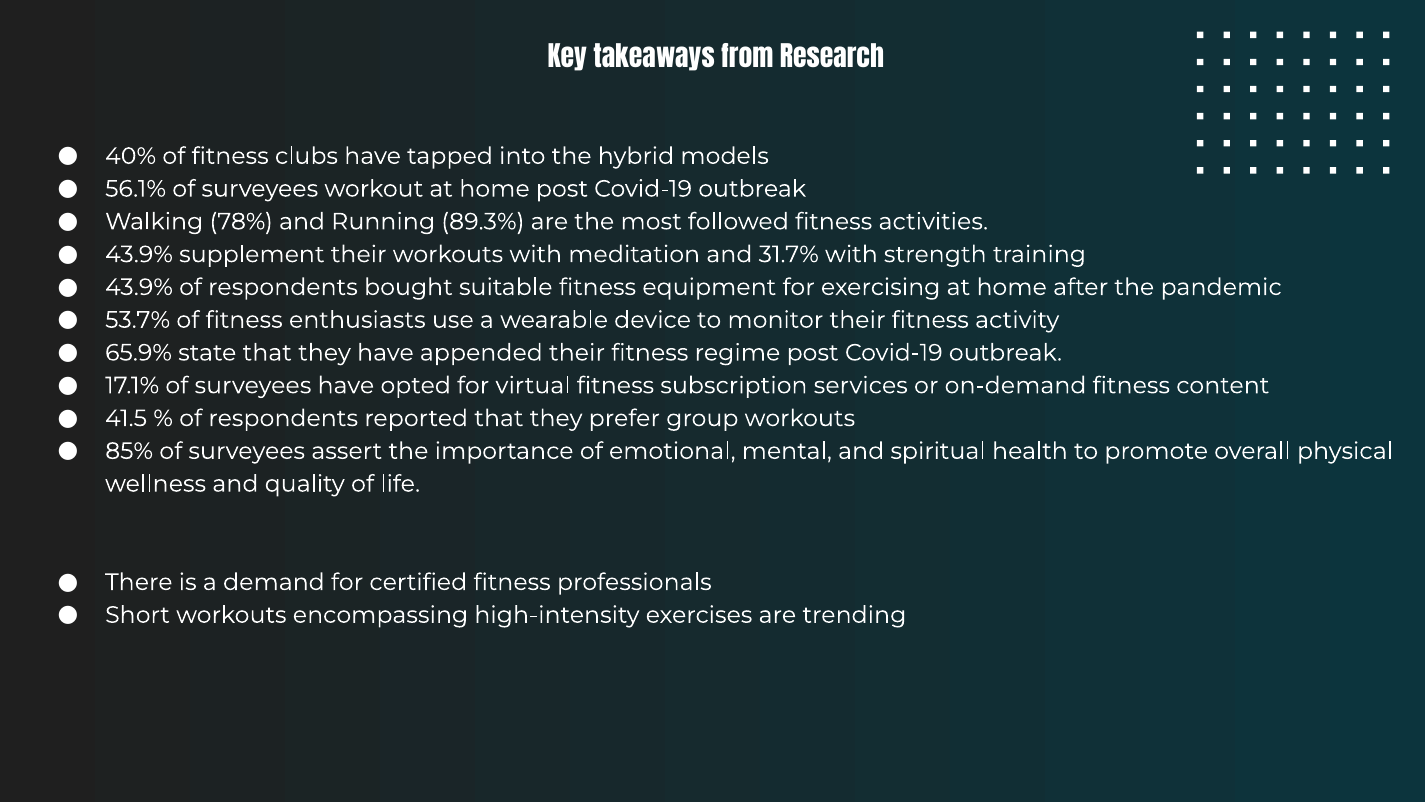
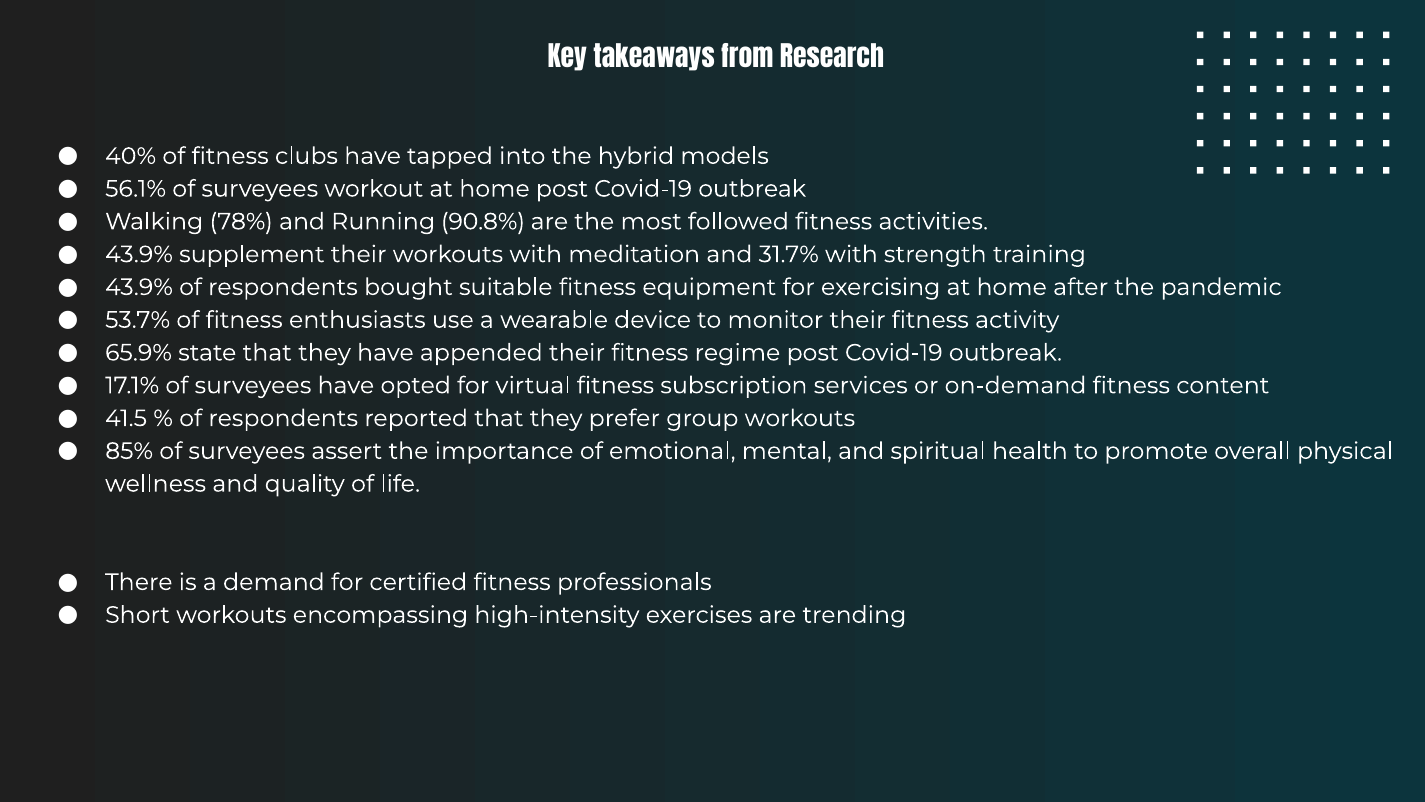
89.3%: 89.3% -> 90.8% (483, 222)
